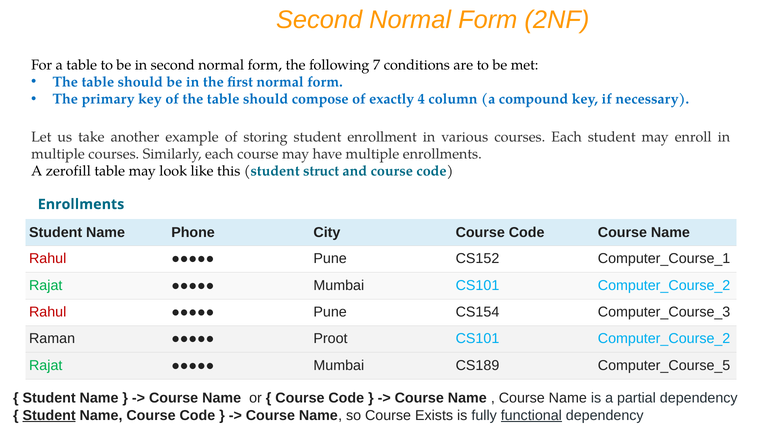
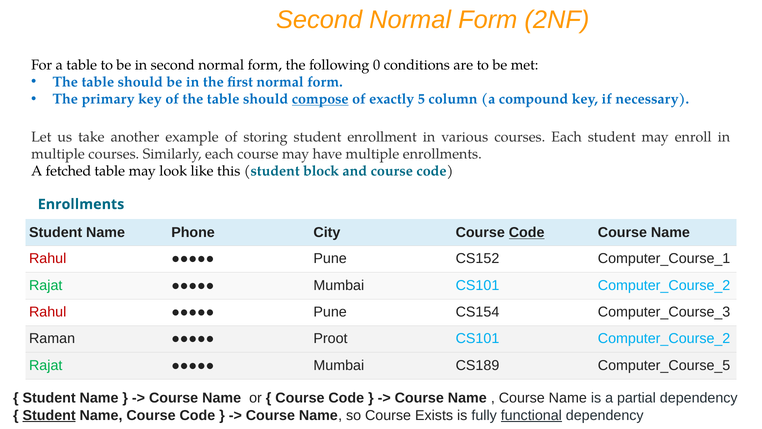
7: 7 -> 0 (377, 65)
compose underline: none -> present (320, 99)
4: 4 -> 5 (421, 99)
zerofill: zerofill -> fetched (68, 171)
struct: struct -> block (321, 171)
Code underline: none -> present (527, 232)
